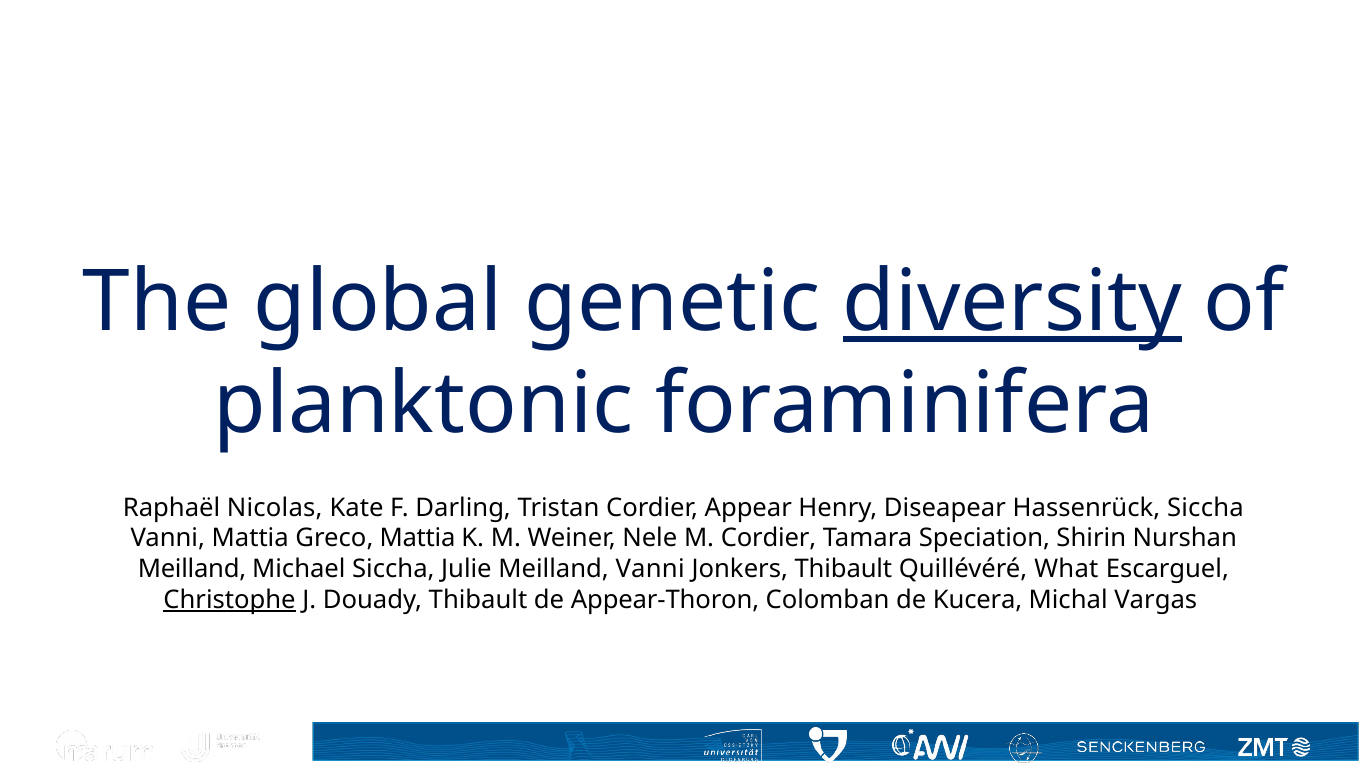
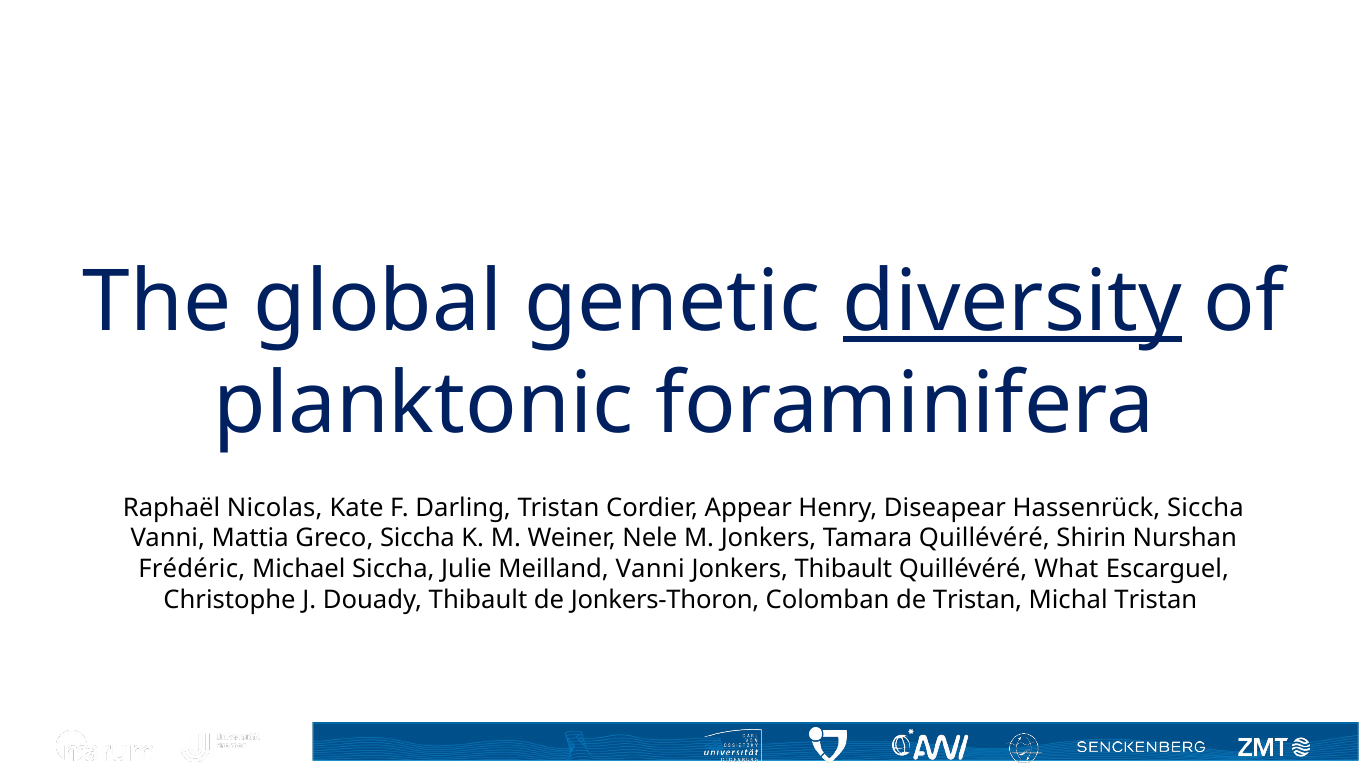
Greco Mattia: Mattia -> Siccha (417, 539)
M Cordier: Cordier -> Jonkers (768, 539)
Tamara Speciation: Speciation -> Quillévéré (984, 539)
Meilland: Meilland -> Frédéric (192, 570)
Christophe underline: present -> none (230, 600)
Appear-Thoron: Appear-Thoron -> Jonkers-Thoron (665, 600)
de Kucera: Kucera -> Tristan (978, 600)
Michal Vargas: Vargas -> Tristan (1156, 600)
